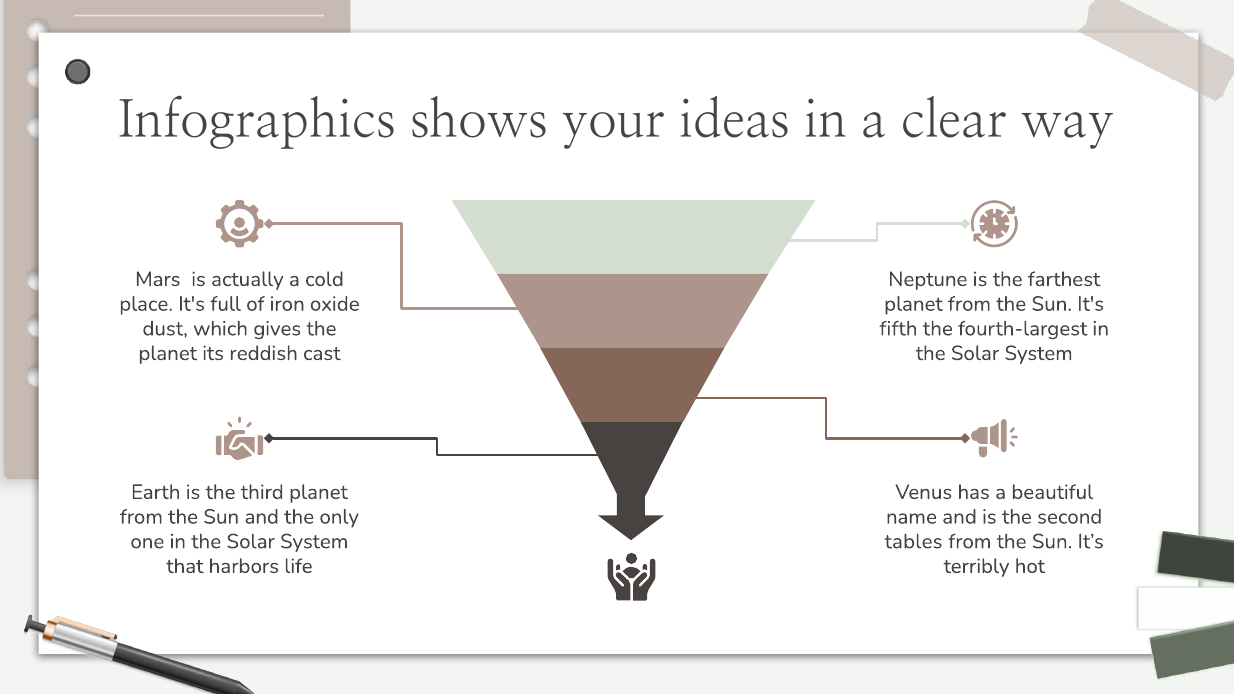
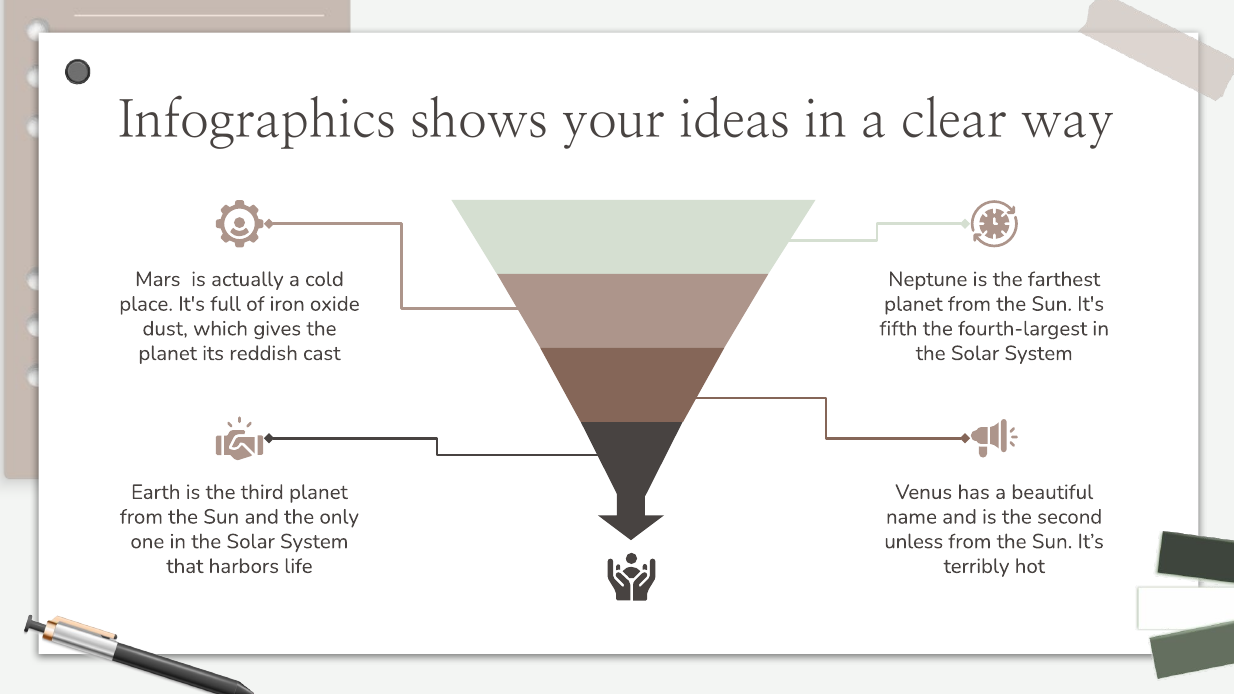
tables: tables -> unless (914, 542)
